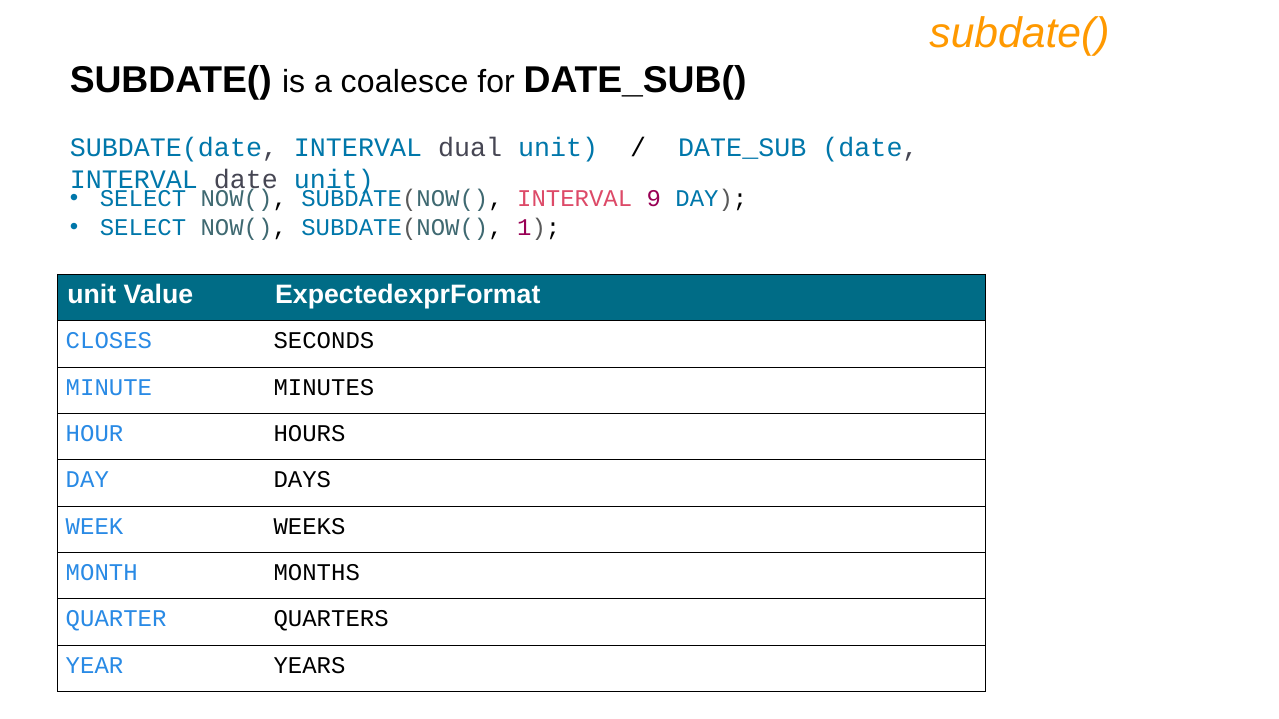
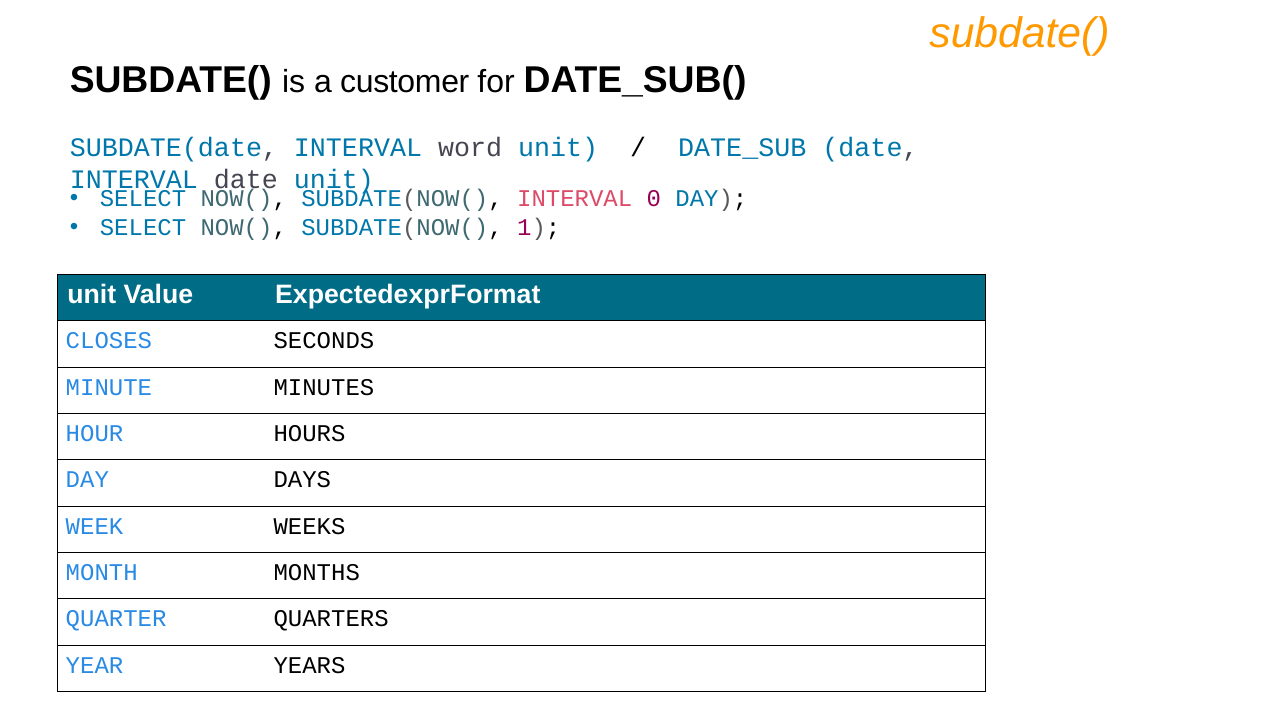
coalesce: coalesce -> customer (405, 82)
dual: dual -> word (470, 148)
9: 9 -> 0 (654, 199)
